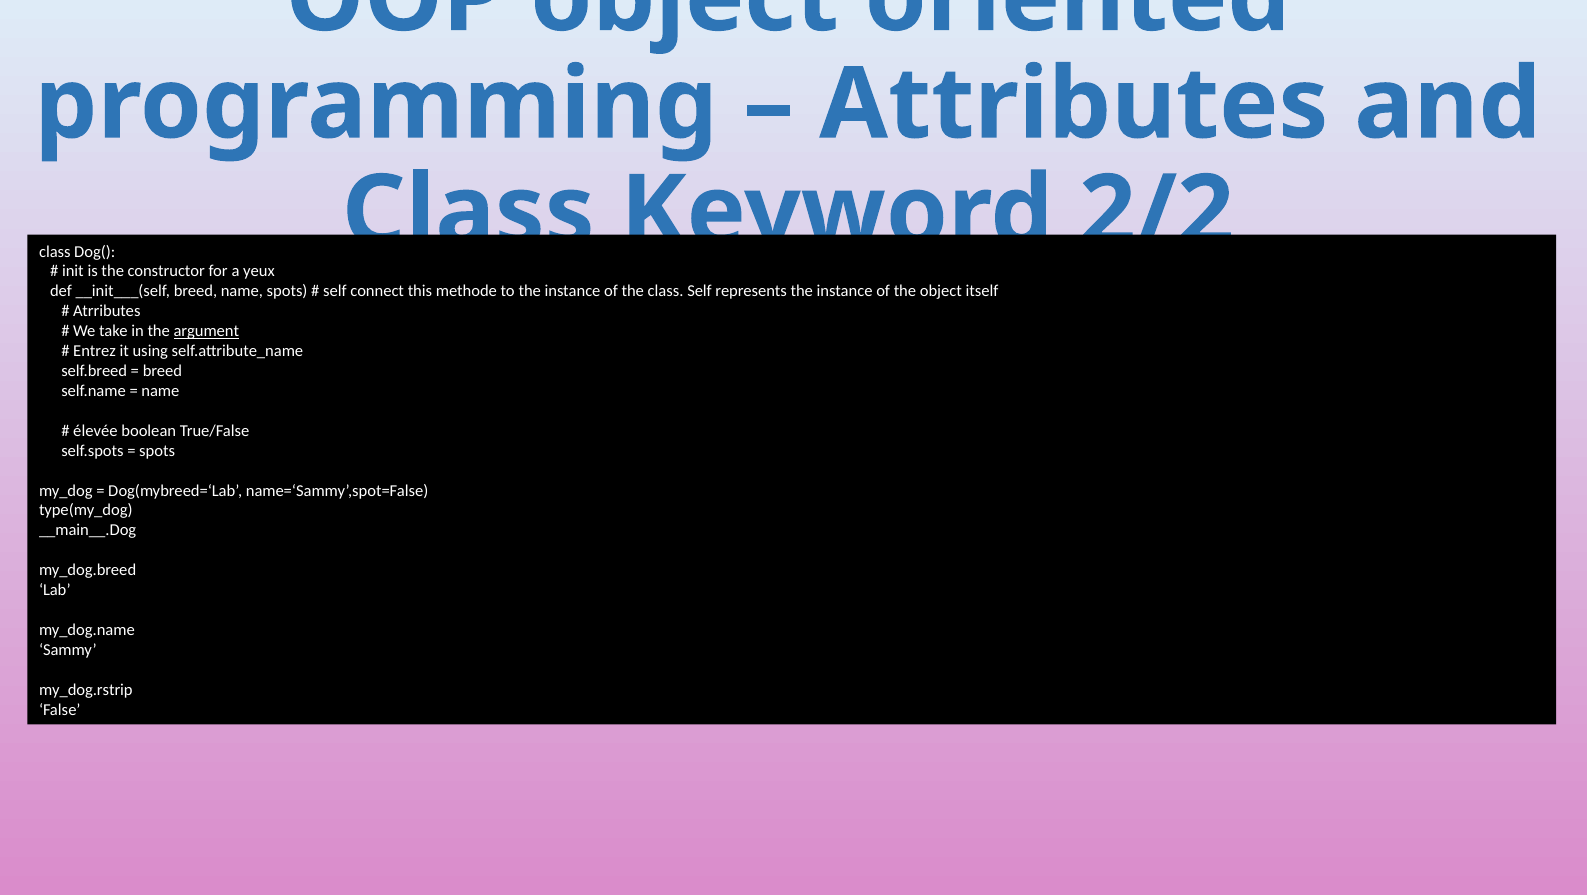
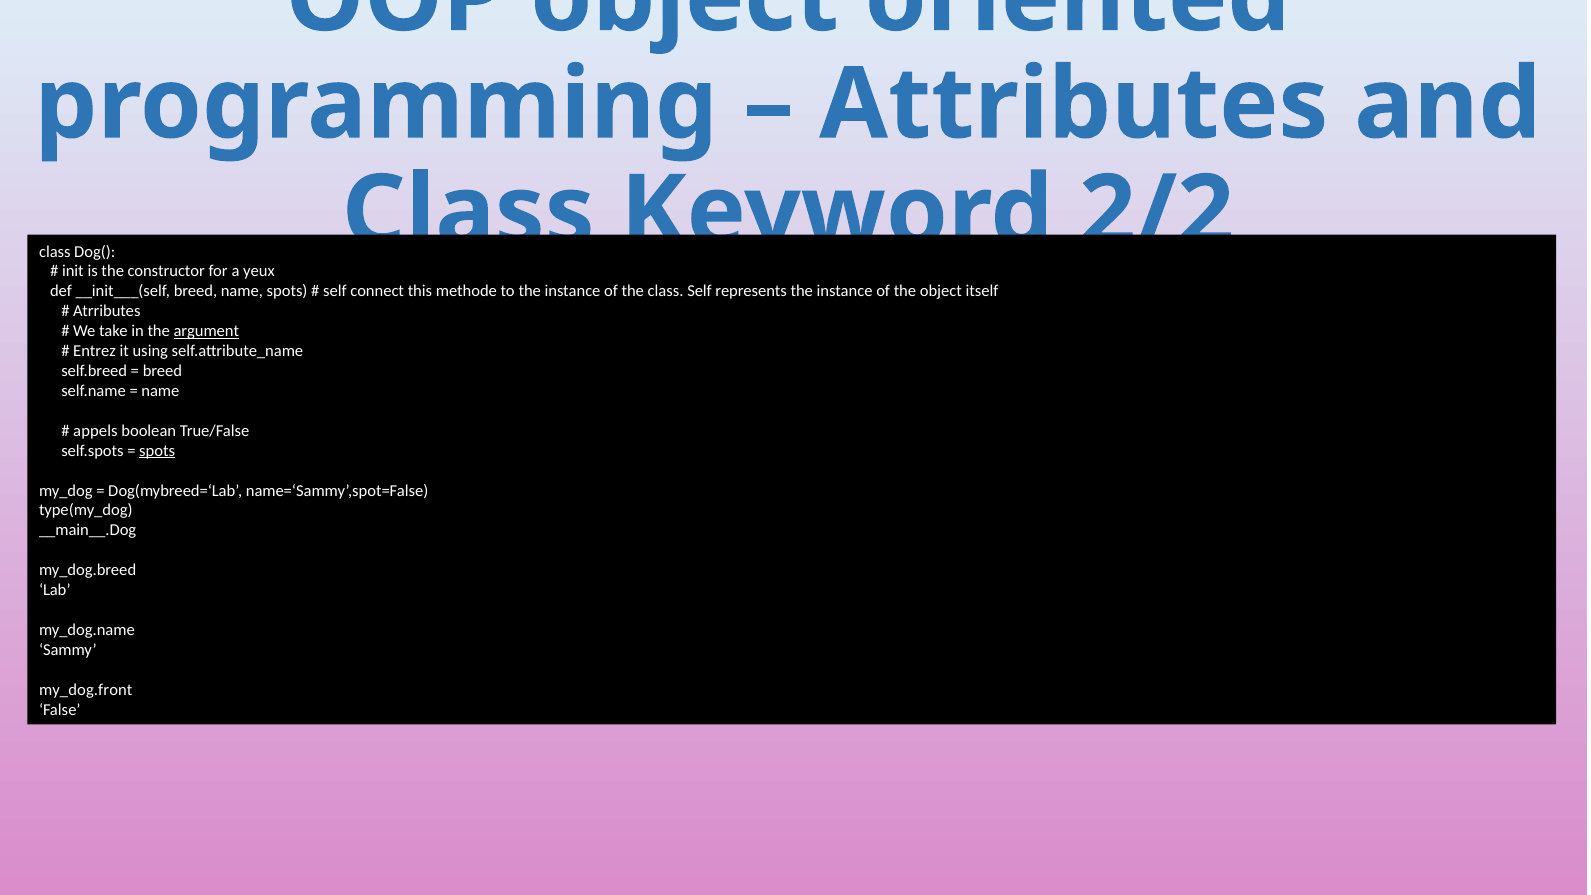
élevée: élevée -> appels (95, 431)
spots underline: none -> present (157, 451)
my_dog.rstrip: my_dog.rstrip -> my_dog.front (86, 690)
